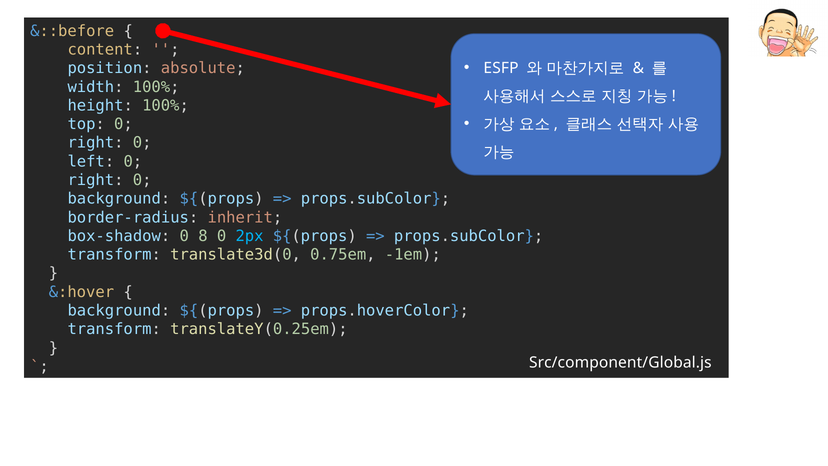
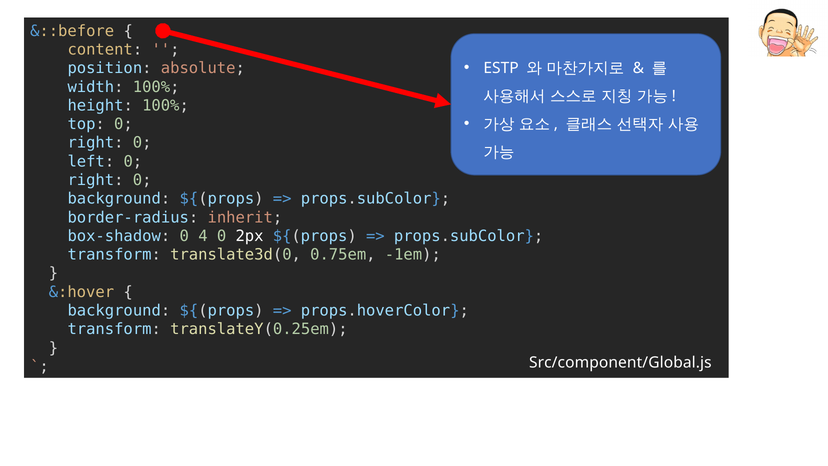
ESFP: ESFP -> ESTP (501, 68)
8: 8 -> 4 (203, 236)
2px colour: light blue -> white (250, 236)
